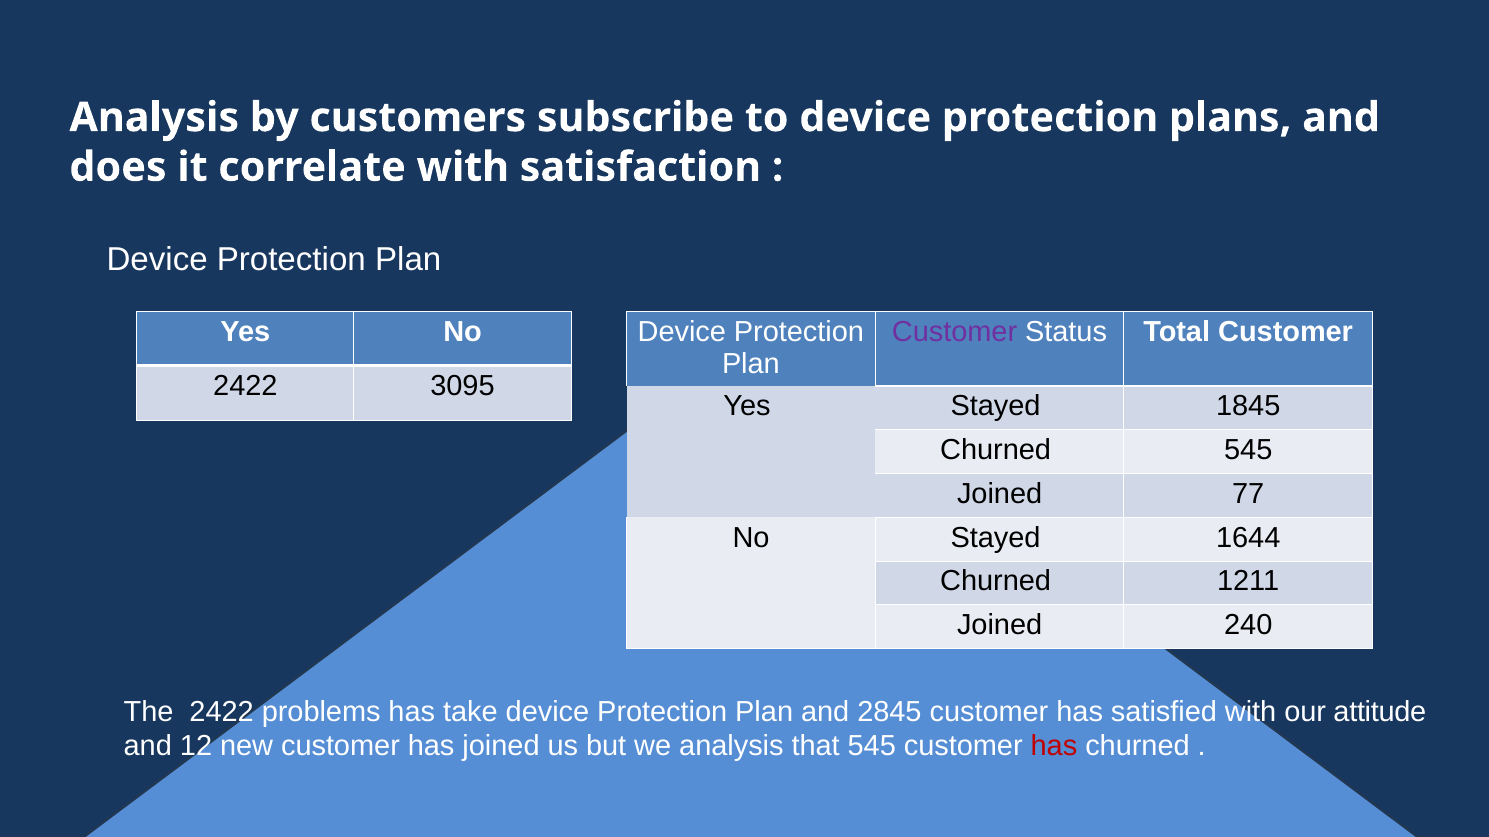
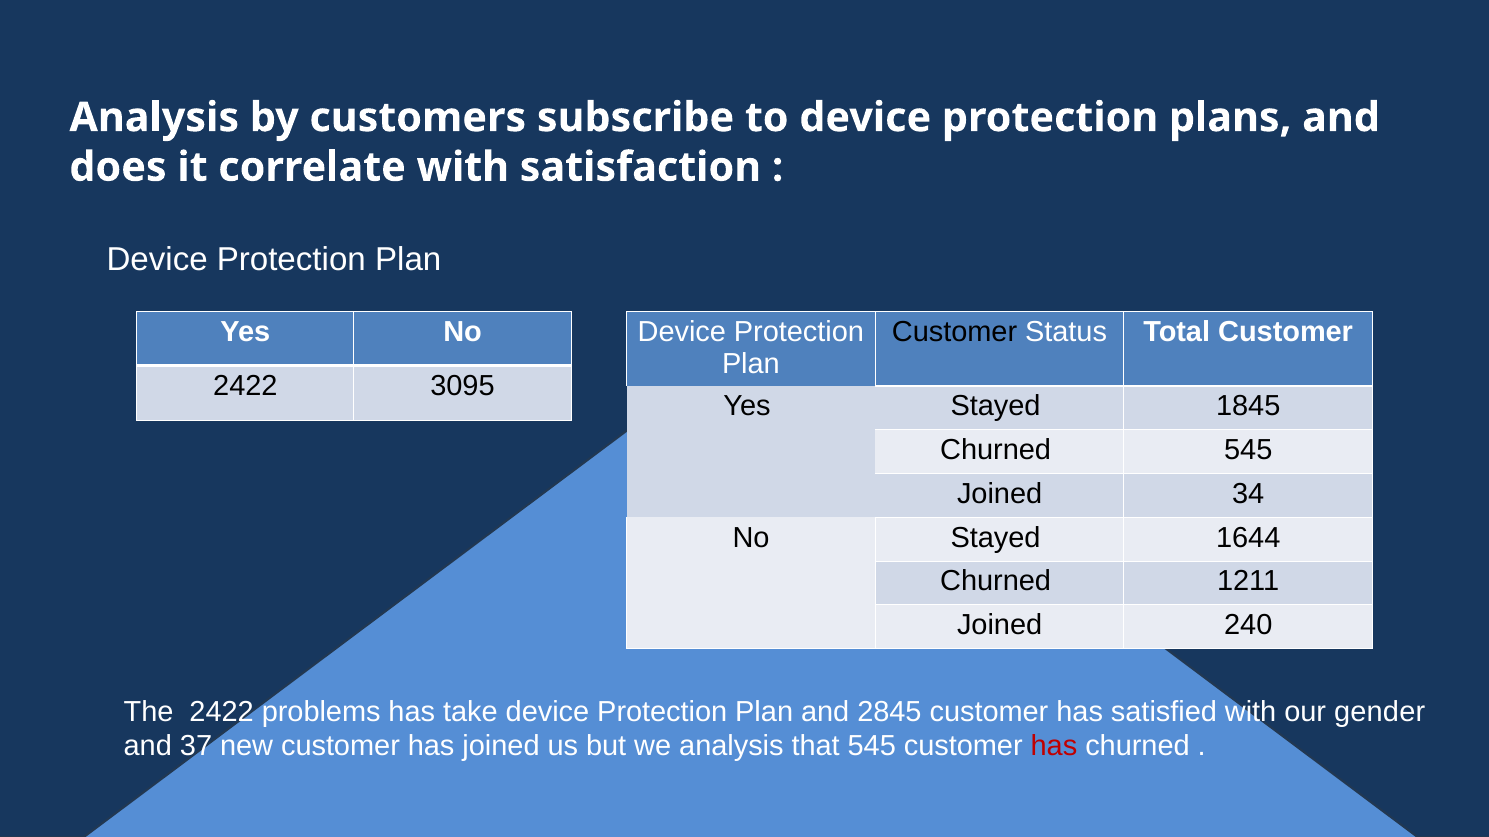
Customer colour: purple -> black (955, 332)
77: 77 -> 34 (1248, 494)
attitude: attitude -> gender (1380, 712)
12: 12 -> 37 (196, 747)
